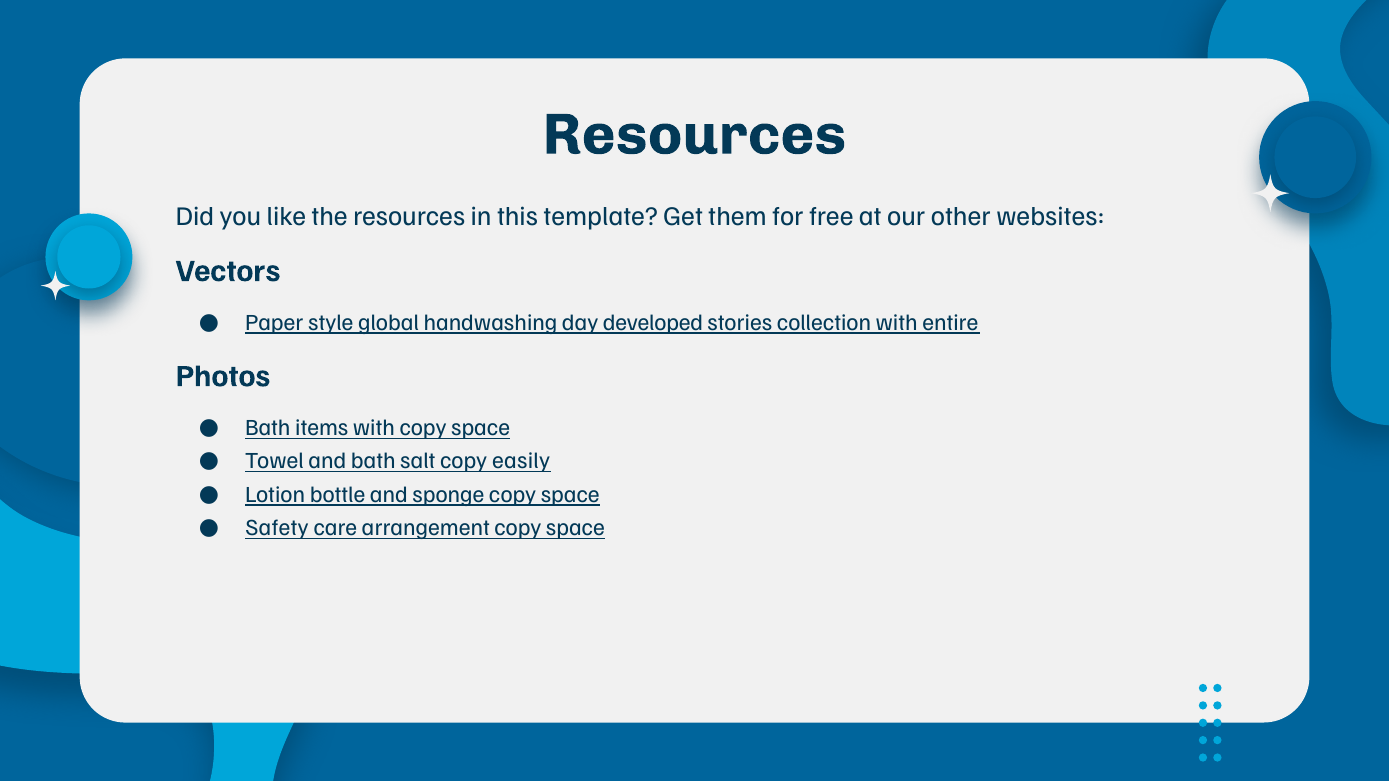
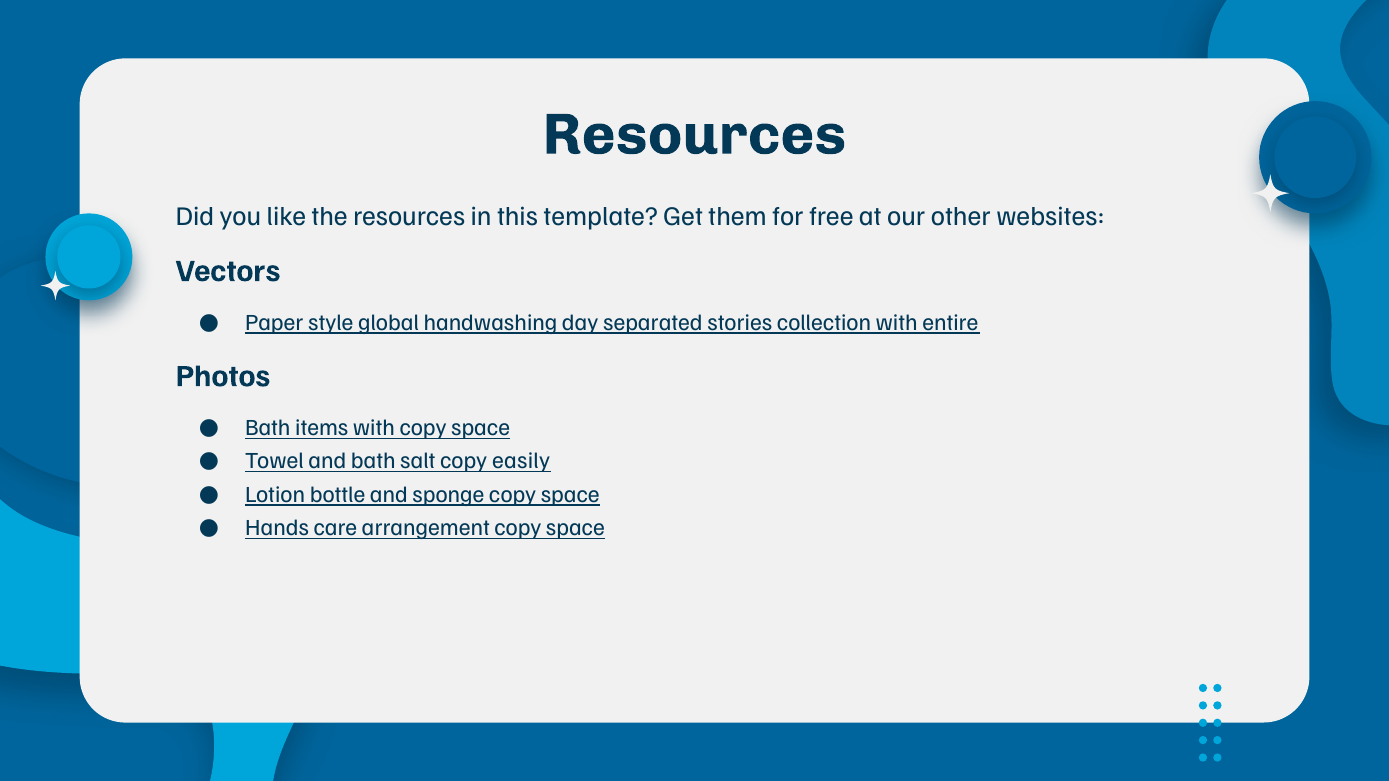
developed: developed -> separated (653, 323)
Safety: Safety -> Hands (277, 528)
